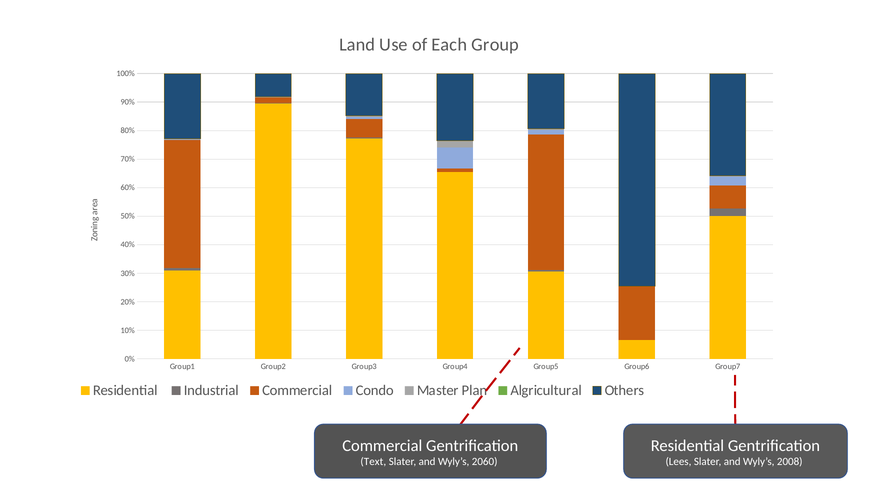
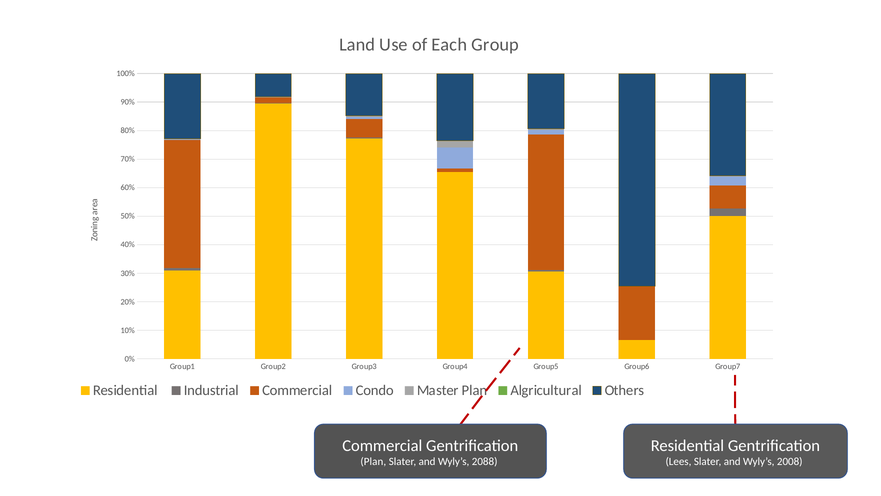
Text: Text -> Plan (373, 461)
2060: 2060 -> 2088 (485, 461)
